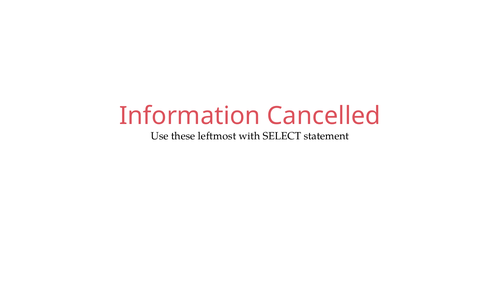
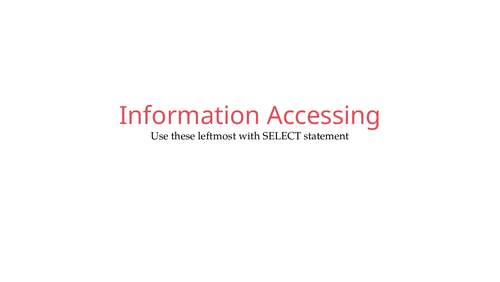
Cancelled: Cancelled -> Accessing (324, 115)
